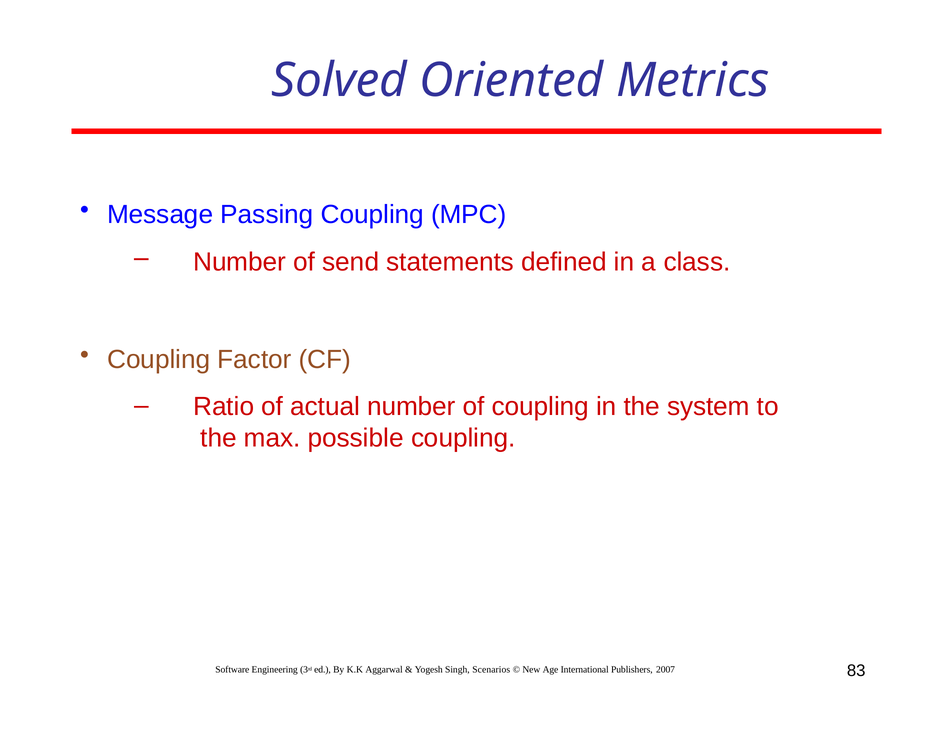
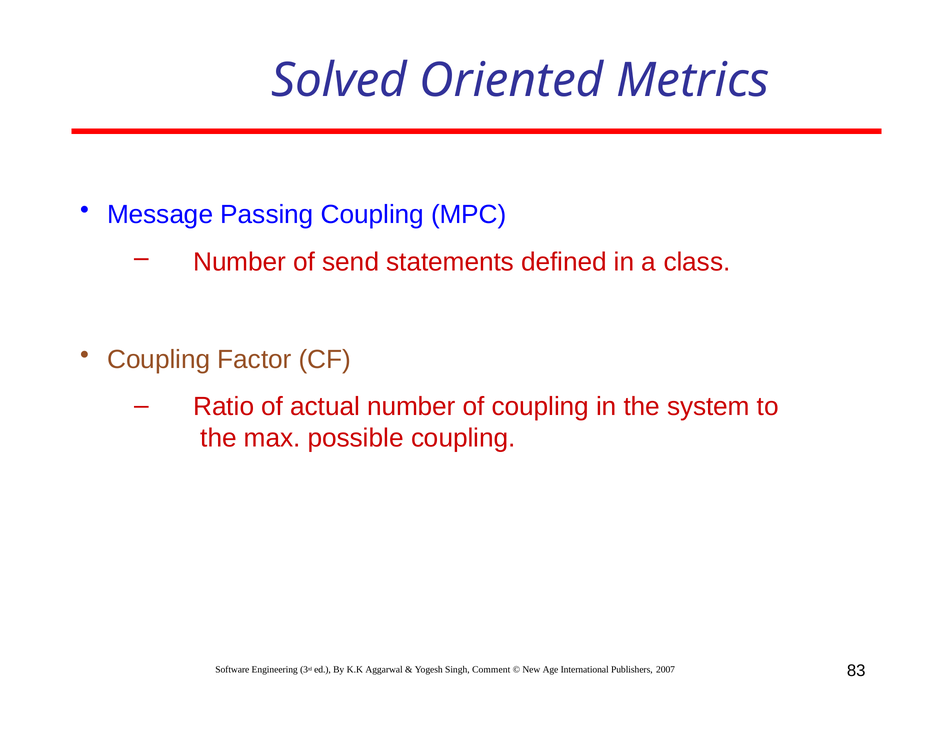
Scenarios: Scenarios -> Comment (491, 670)
